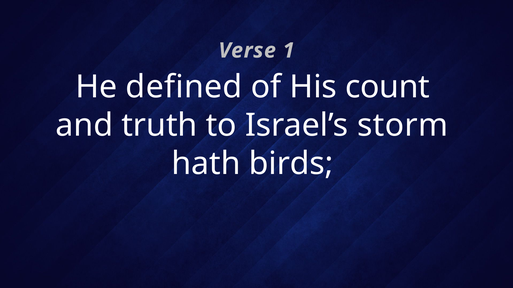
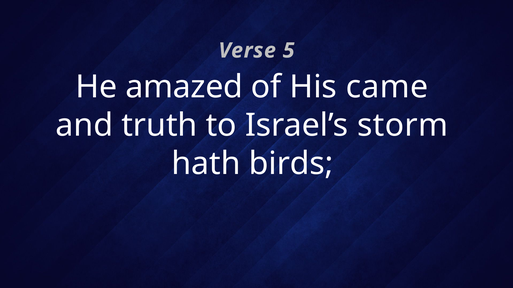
1: 1 -> 5 (289, 51)
defined: defined -> amazed (184, 87)
count: count -> came (387, 87)
